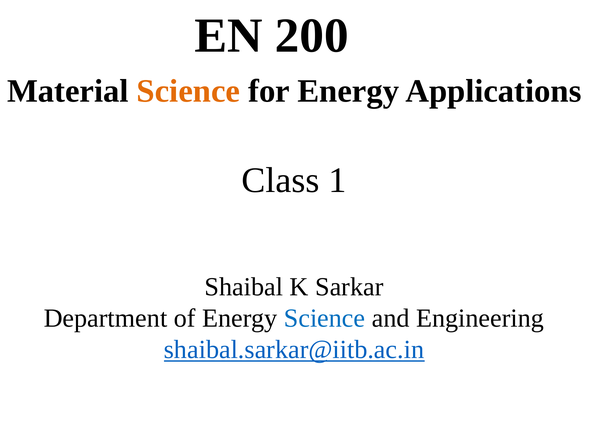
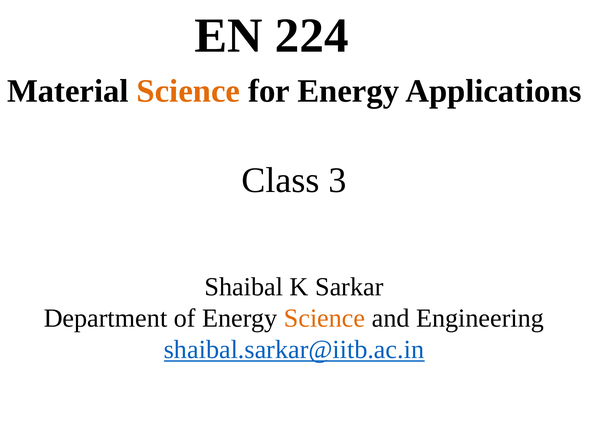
200: 200 -> 224 (312, 36)
1: 1 -> 3 (338, 180)
Science colour: blue -> orange (325, 319)
